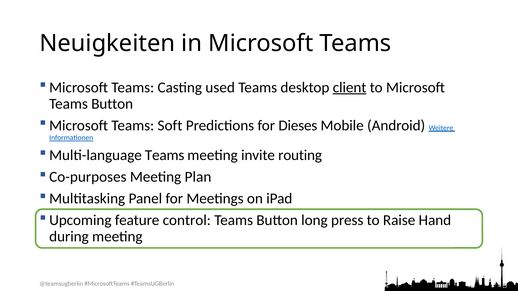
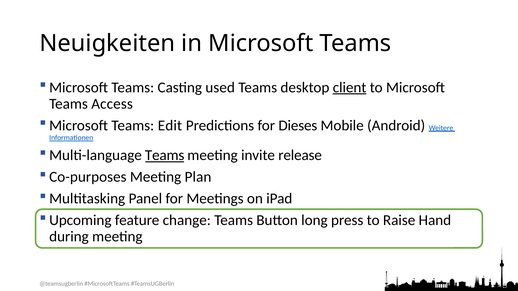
Button: Button -> Access (112, 104)
Soft: Soft -> Edit (170, 126)
Teams underline: none -> present (165, 155)
routing: routing -> release (300, 155)
control: control -> change (187, 221)
